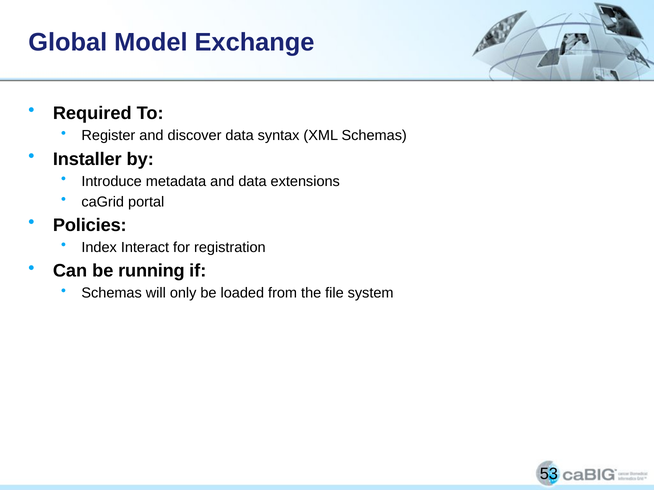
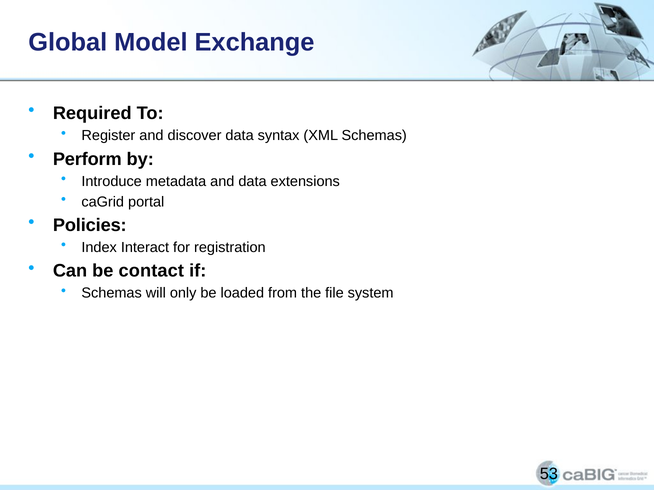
Installer: Installer -> Perform (87, 159)
running: running -> contact (151, 271)
